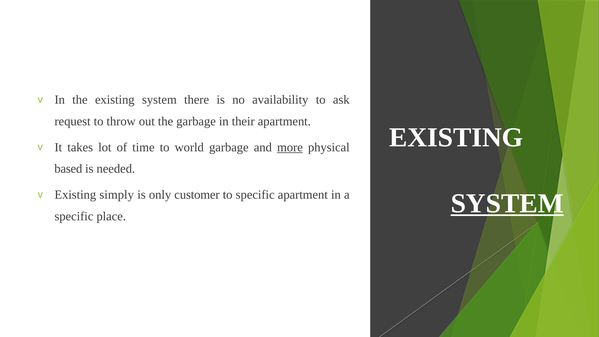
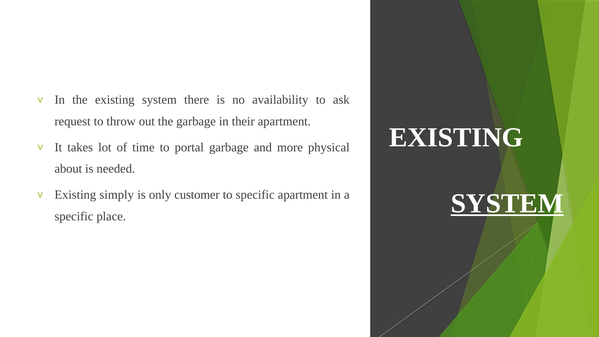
world: world -> portal (189, 147)
more underline: present -> none (290, 147)
based: based -> about (68, 169)
